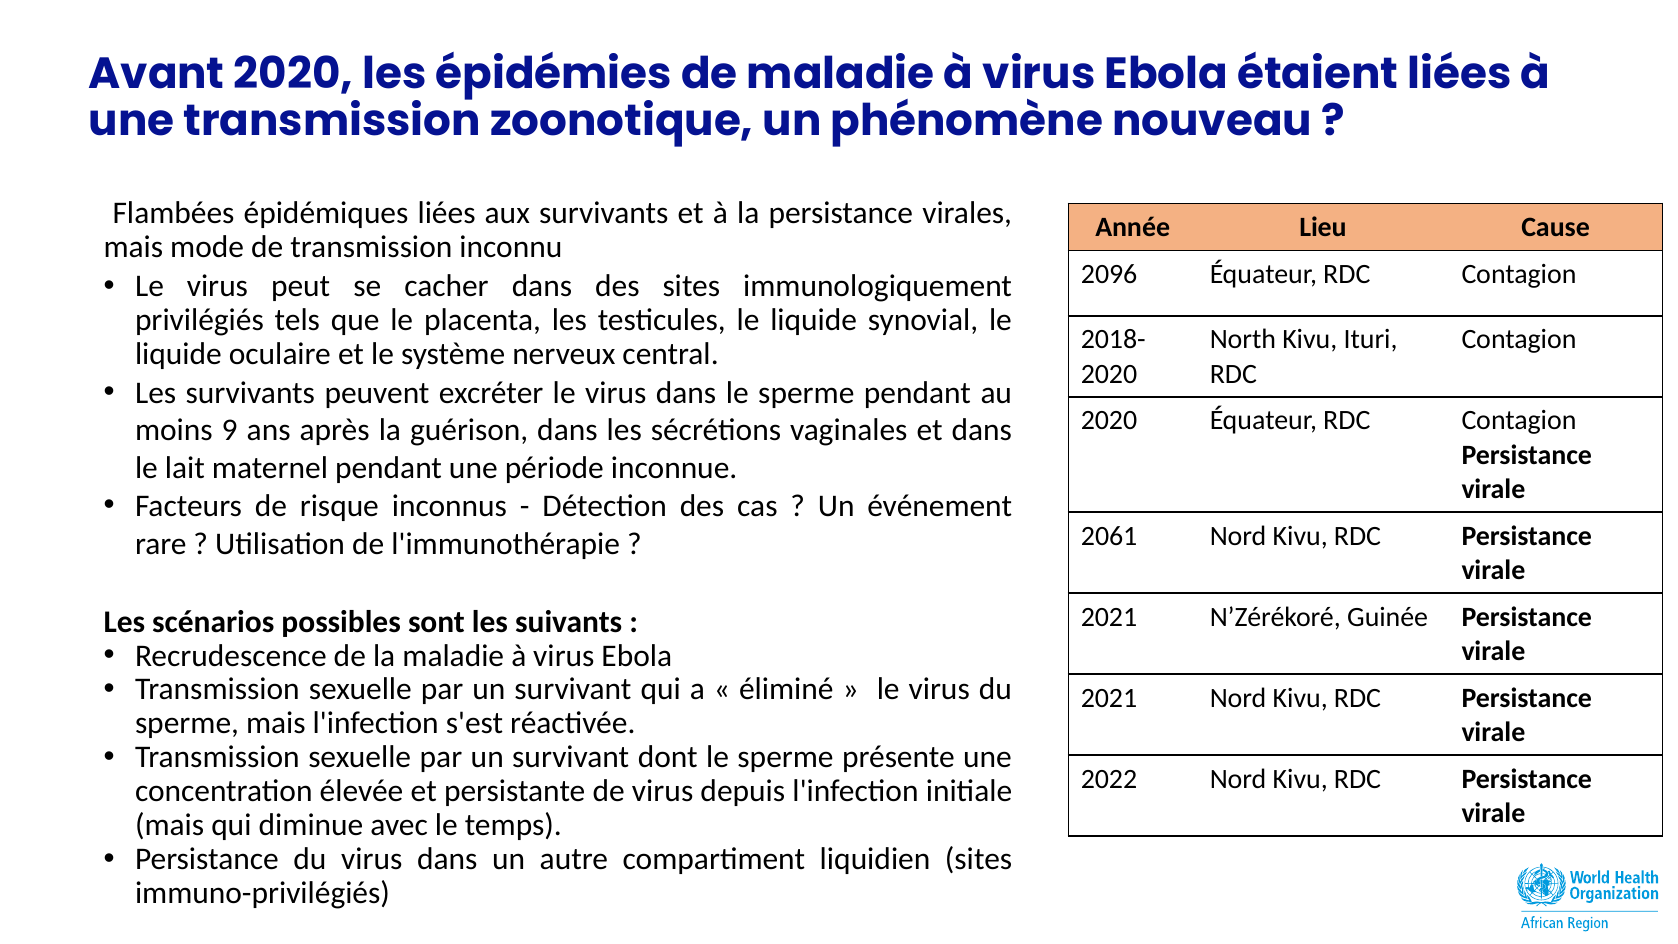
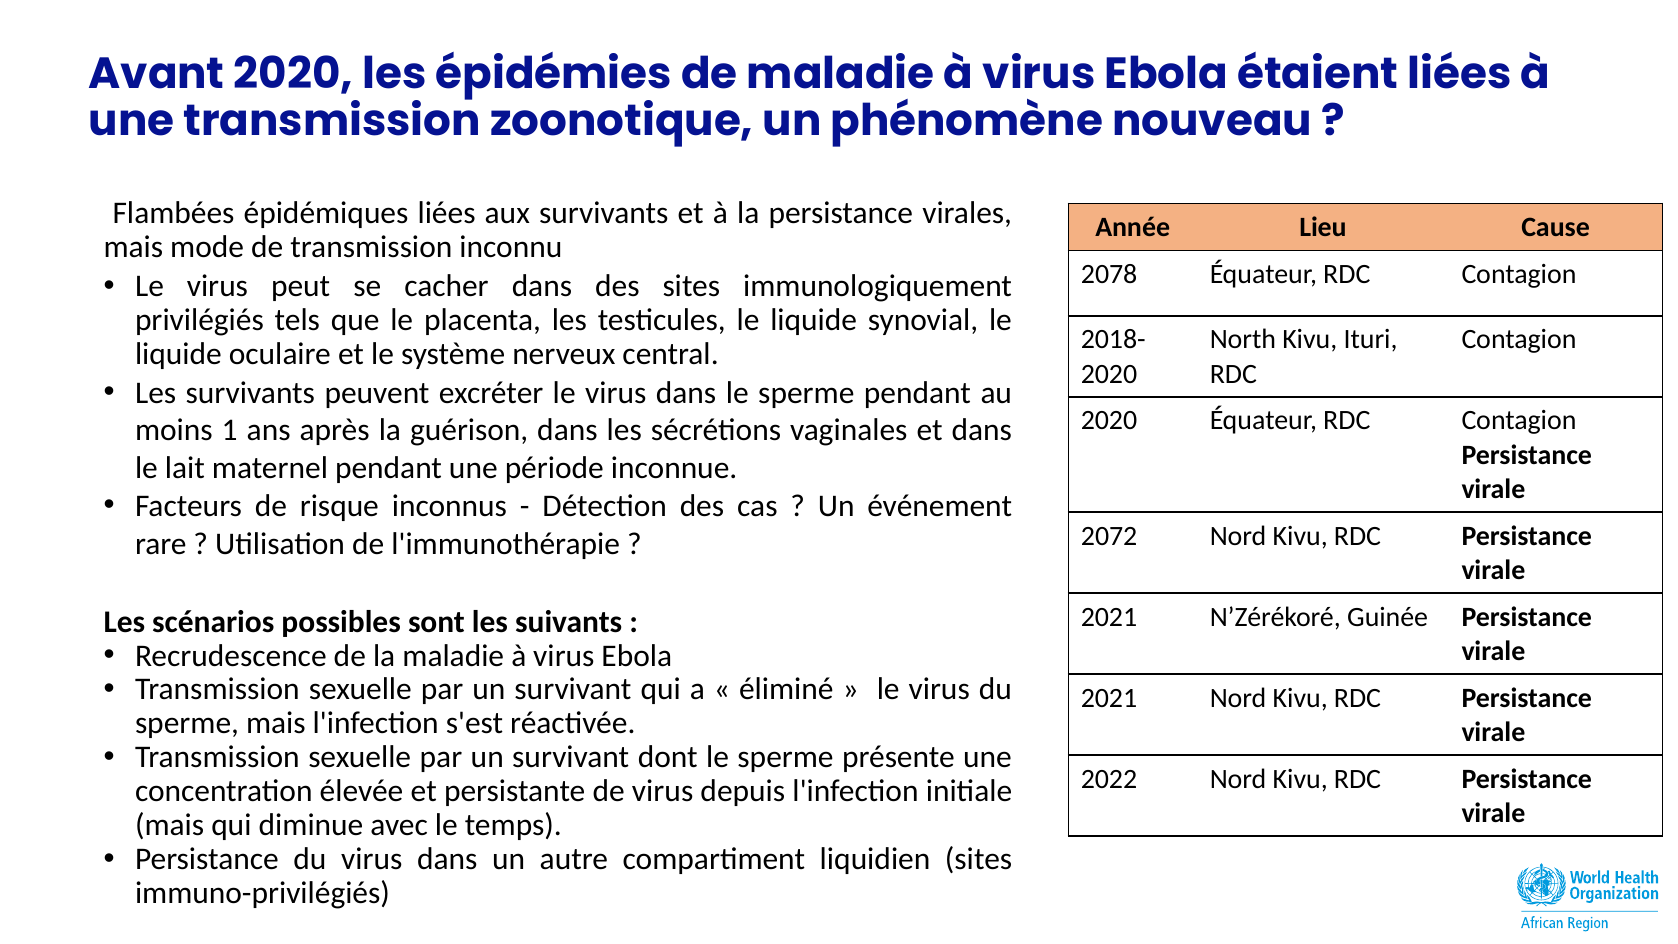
2096: 2096 -> 2078 (1109, 274)
9: 9 -> 1 (230, 430)
2061: 2061 -> 2072 (1109, 536)
